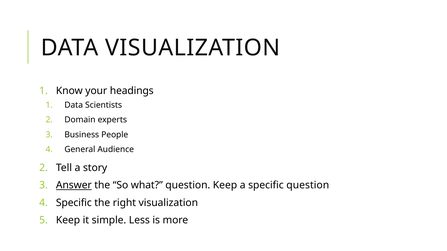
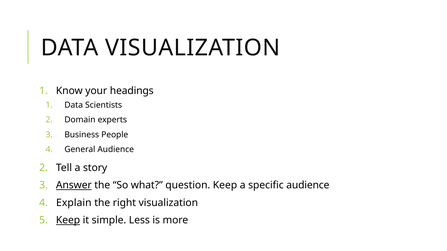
specific question: question -> audience (308, 186)
Specific: Specific -> Explain (74, 203)
Keep underline: none -> present (68, 221)
